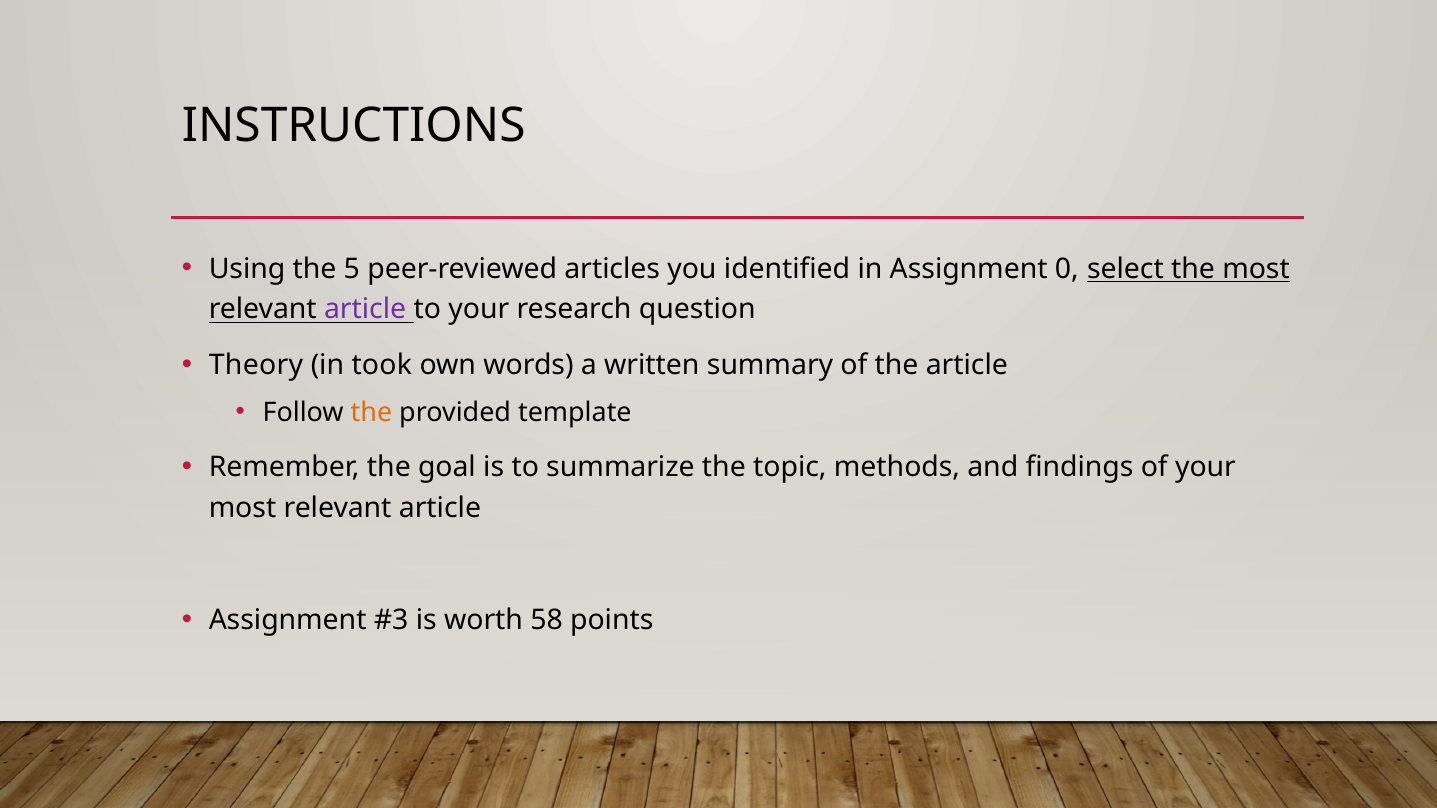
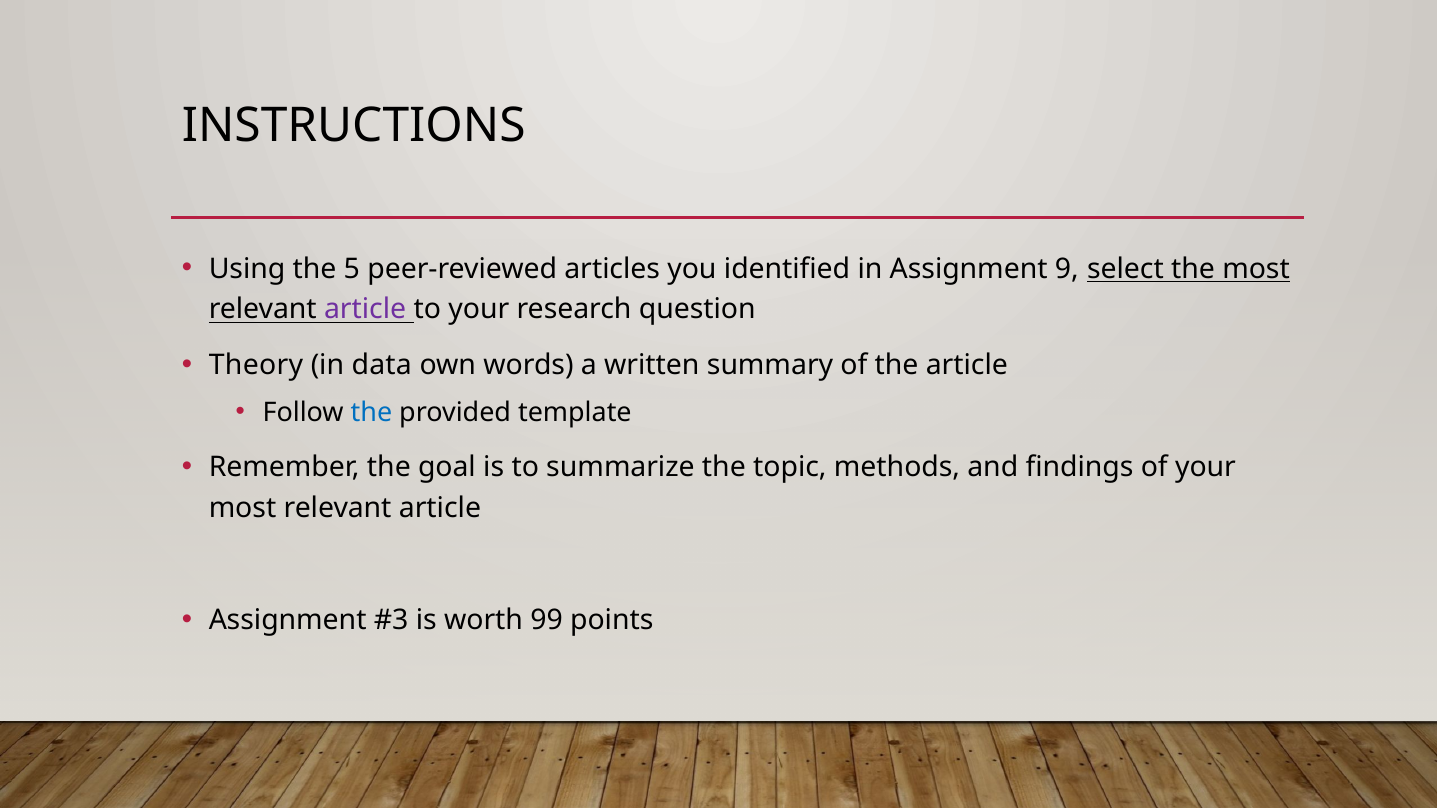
0: 0 -> 9 (1067, 269)
took: took -> data (382, 366)
the colour: orange -> blue (371, 413)
58: 58 -> 99 (547, 620)
